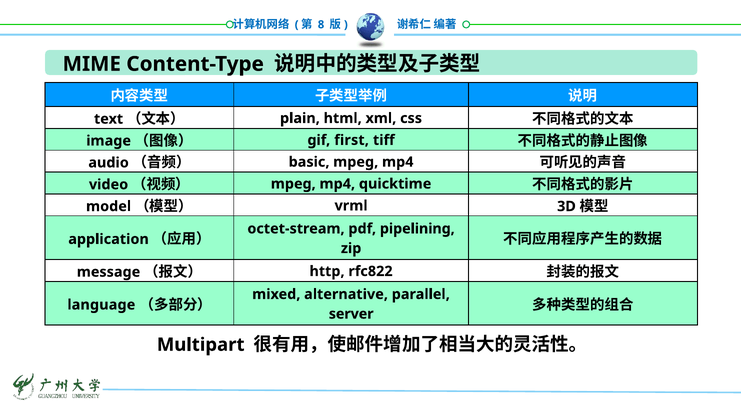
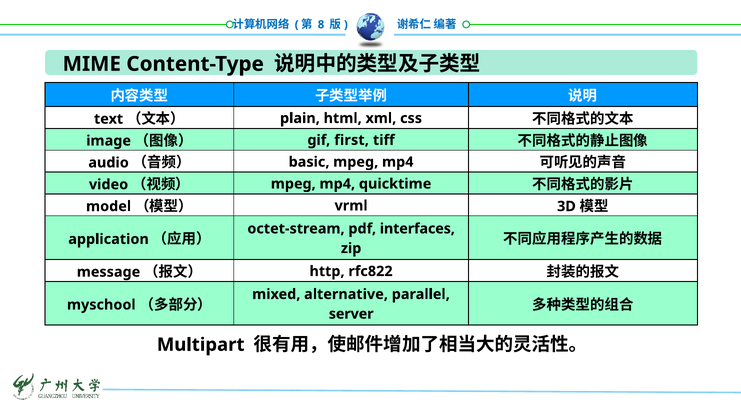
pipelining: pipelining -> interfaces (417, 229)
language: language -> myschool (101, 305)
